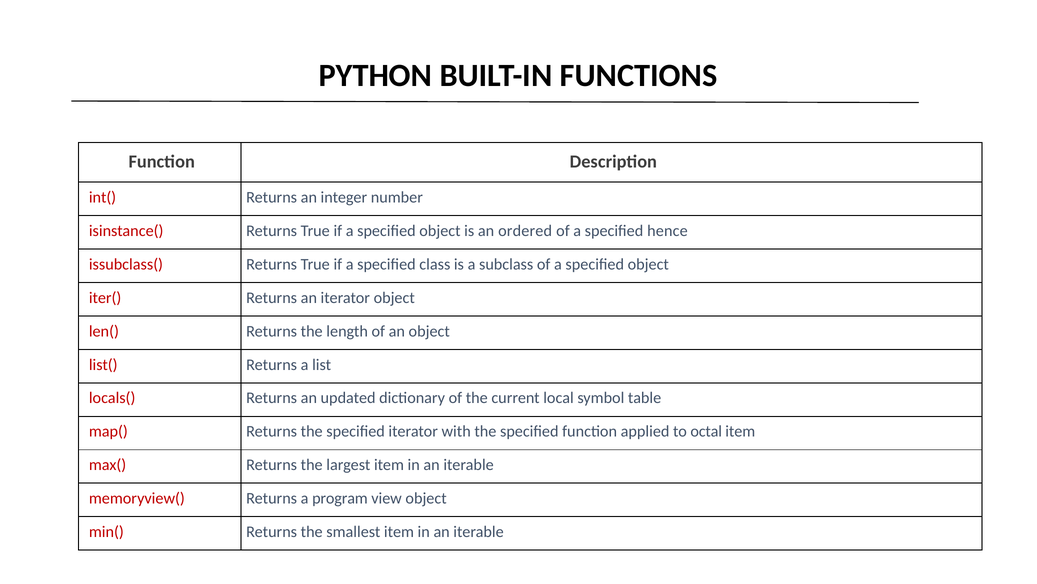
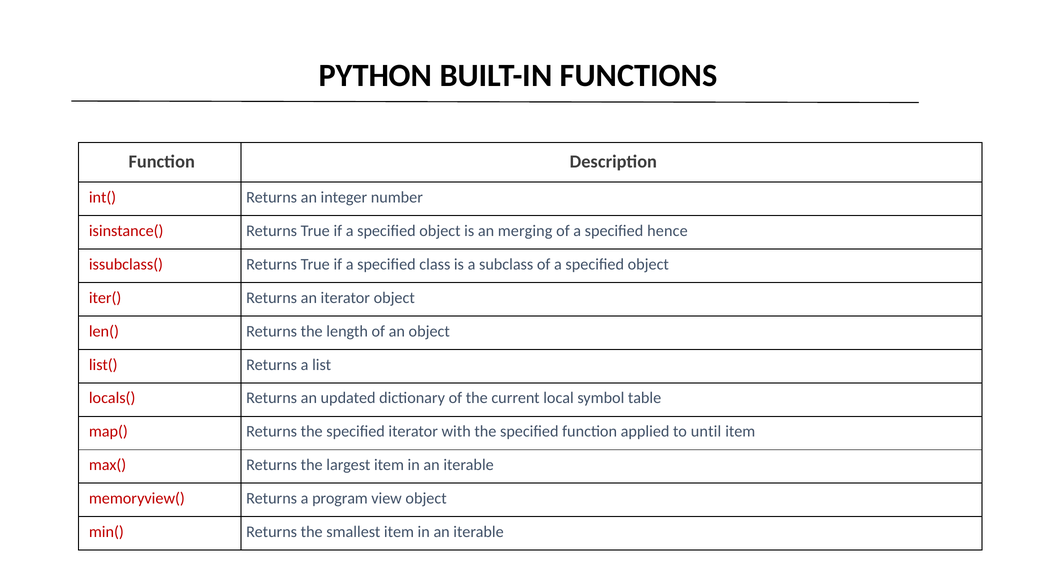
ordered: ordered -> merging (525, 231)
octal: octal -> until (706, 431)
